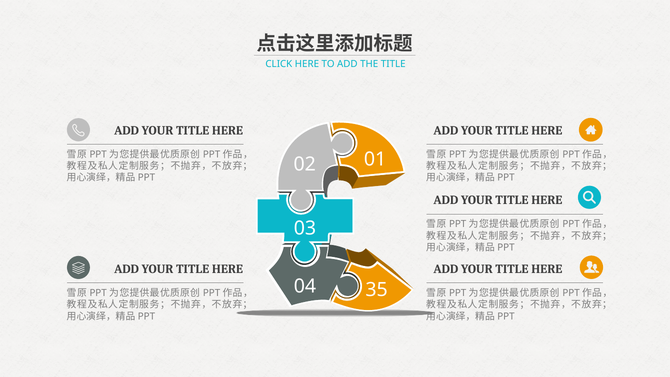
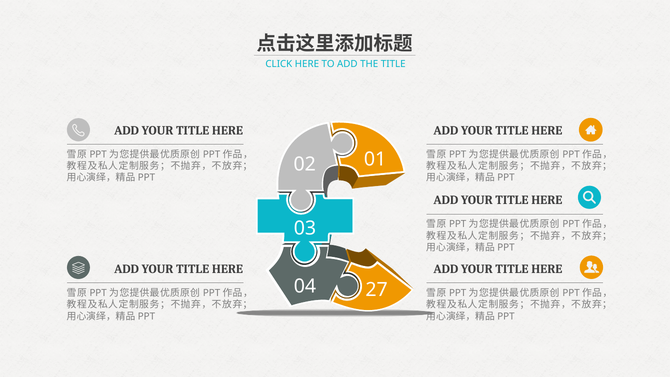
35: 35 -> 27 (377, 290)
